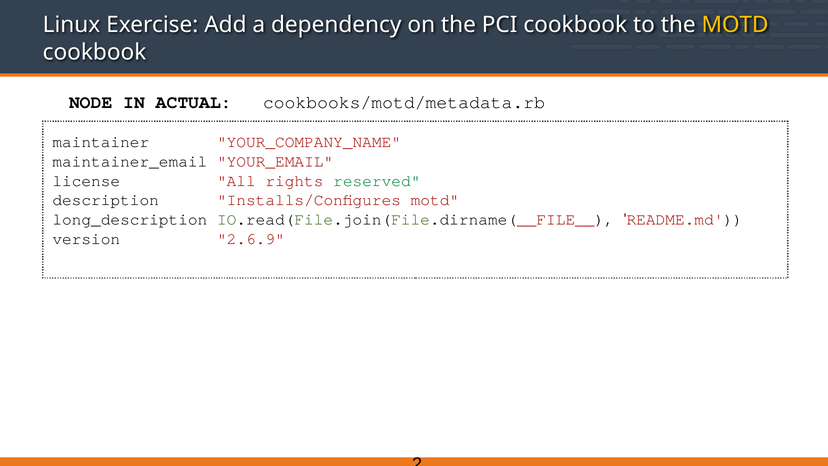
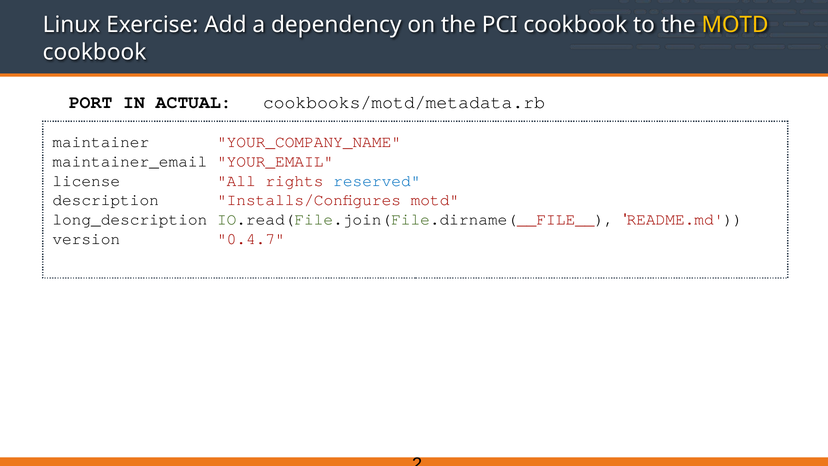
NODE: NODE -> PORT (91, 102)
reserved colour: green -> blue (377, 181)
2.6.9: 2.6.9 -> 0.4.7 (251, 239)
